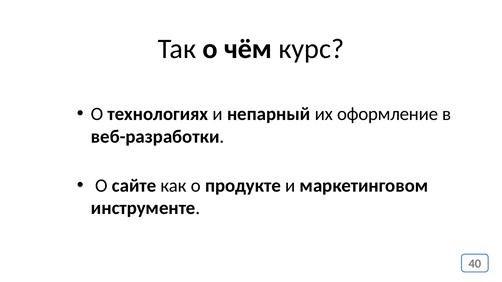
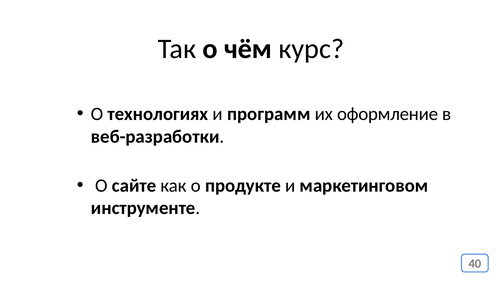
непарный: непарный -> программ (269, 114)
